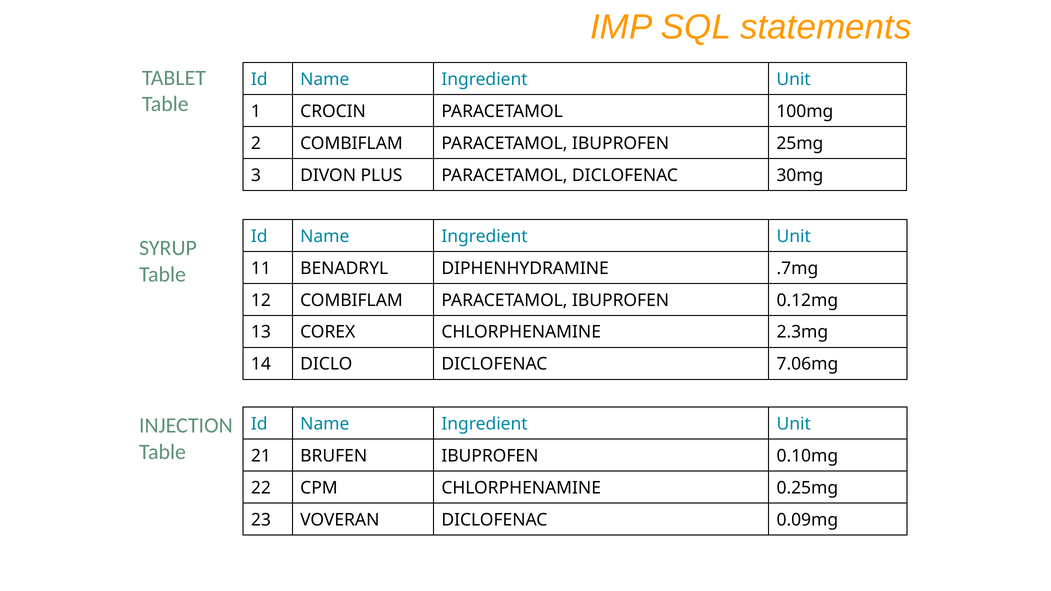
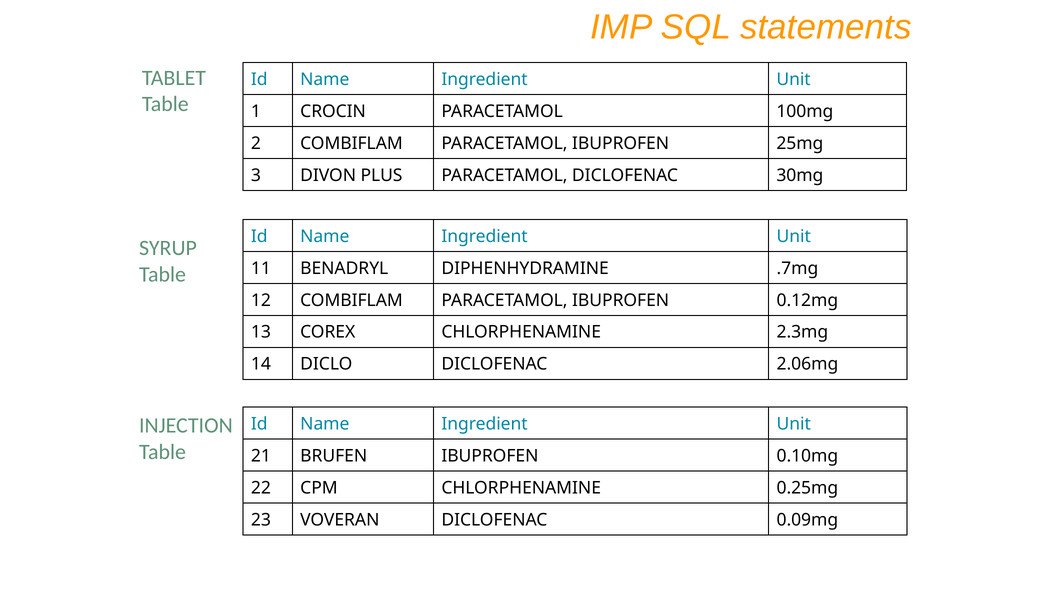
7.06mg: 7.06mg -> 2.06mg (807, 364)
